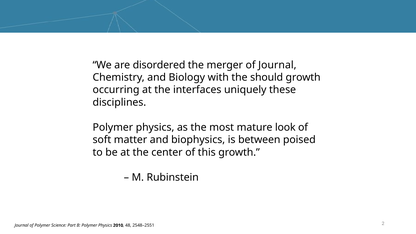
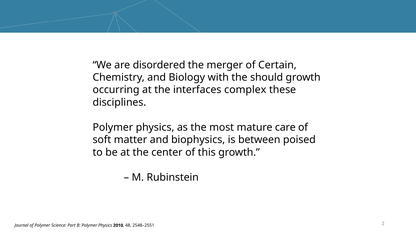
of Journal: Journal -> Certain (277, 65)
uniquely: uniquely -> complex (245, 90)
look: look -> care (285, 127)
